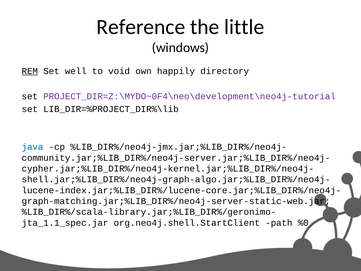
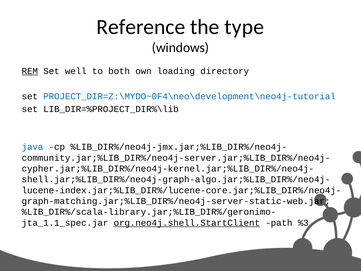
little: little -> type (244, 27)
void: void -> both (119, 71)
happily: happily -> loading (176, 71)
PROJECT_DIR=Z:\MYDO~0F4\neo\development\neo4j-tutorial colour: purple -> blue (190, 96)
org.neo4j.shell.StartClient underline: none -> present (187, 223)
%0: %0 -> %3 (303, 223)
